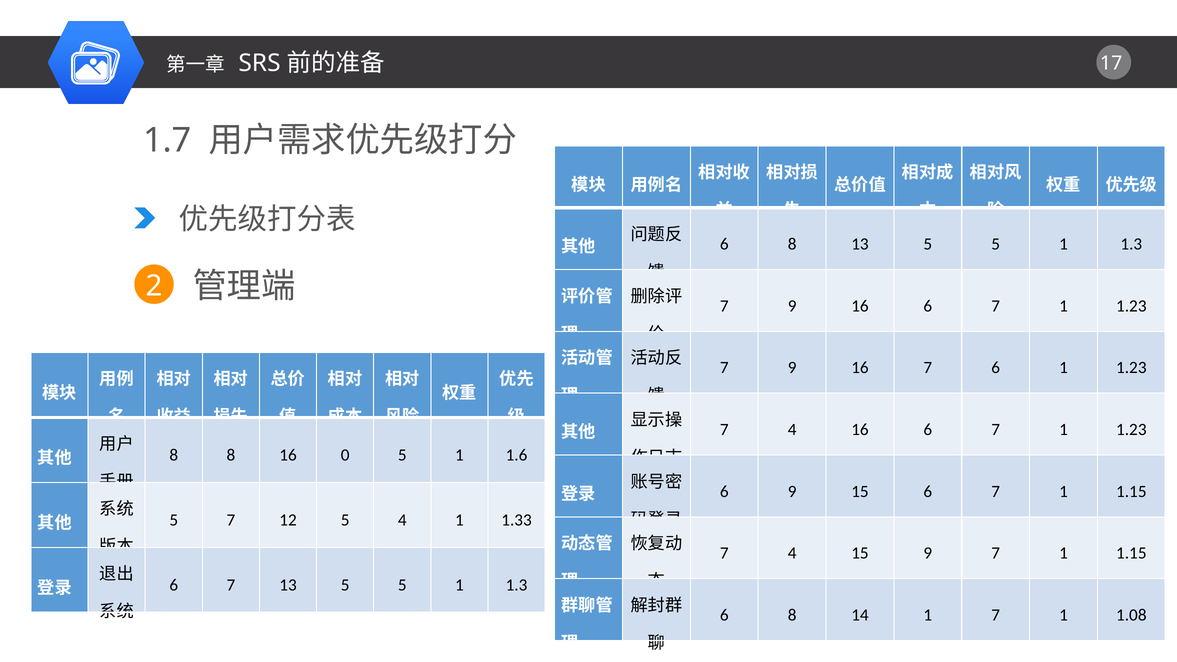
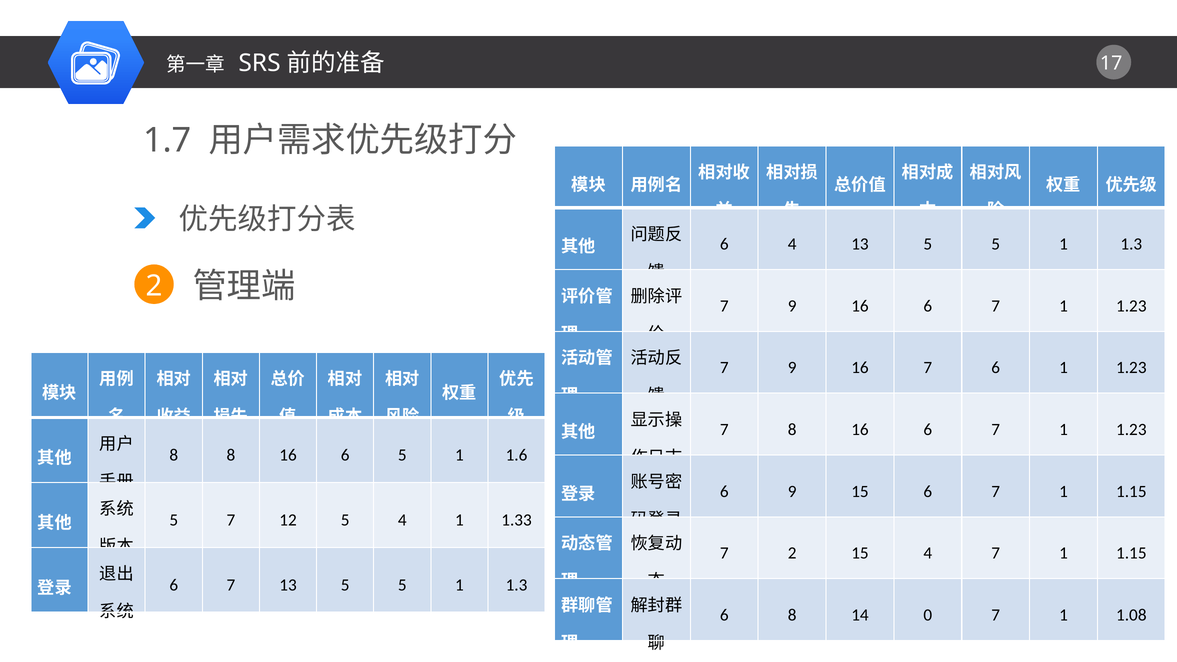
8: 8 -> 4 (792, 244)
4: 4 -> 8 (792, 430)
8 8 16 0: 0 -> 6 (345, 455)
4: 4 -> 2 (792, 553)
15 9: 9 -> 4 (928, 553)
14 1: 1 -> 0 (928, 615)
